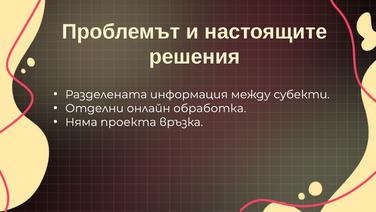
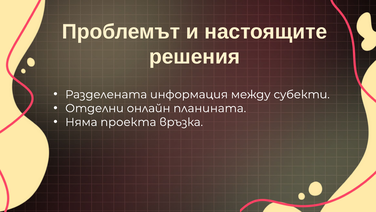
обработка: обработка -> планината (210, 108)
